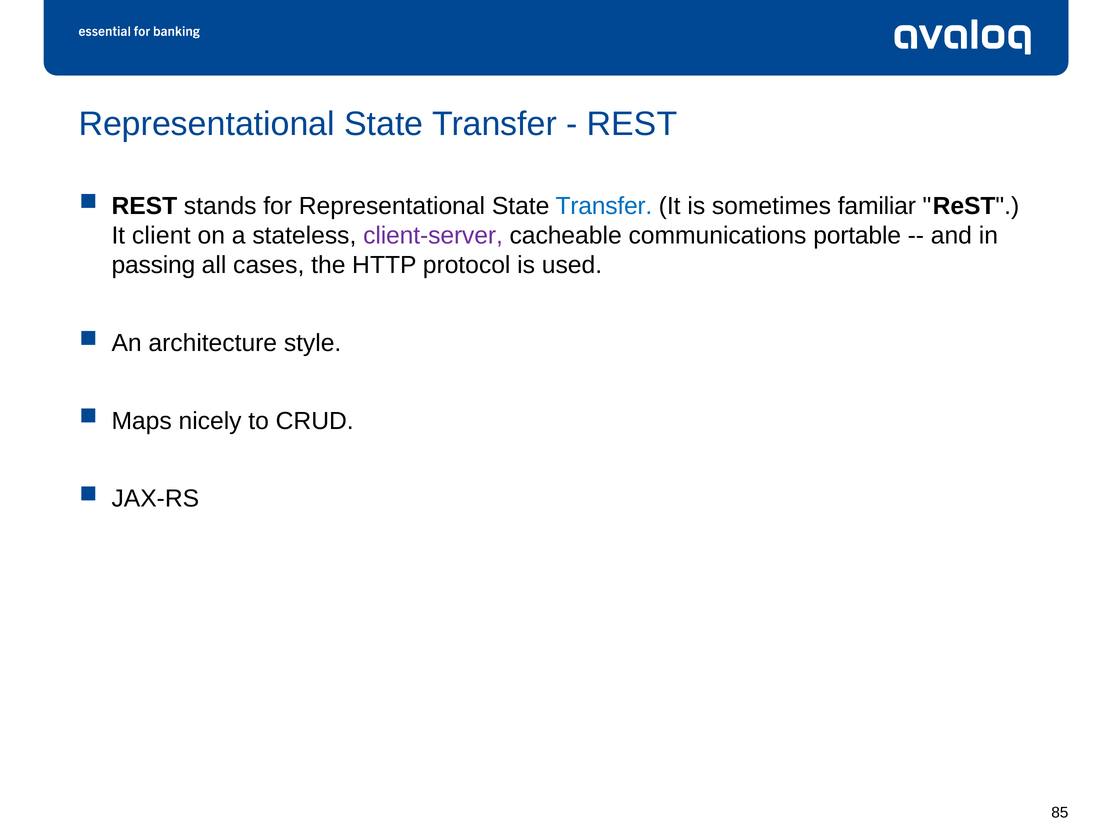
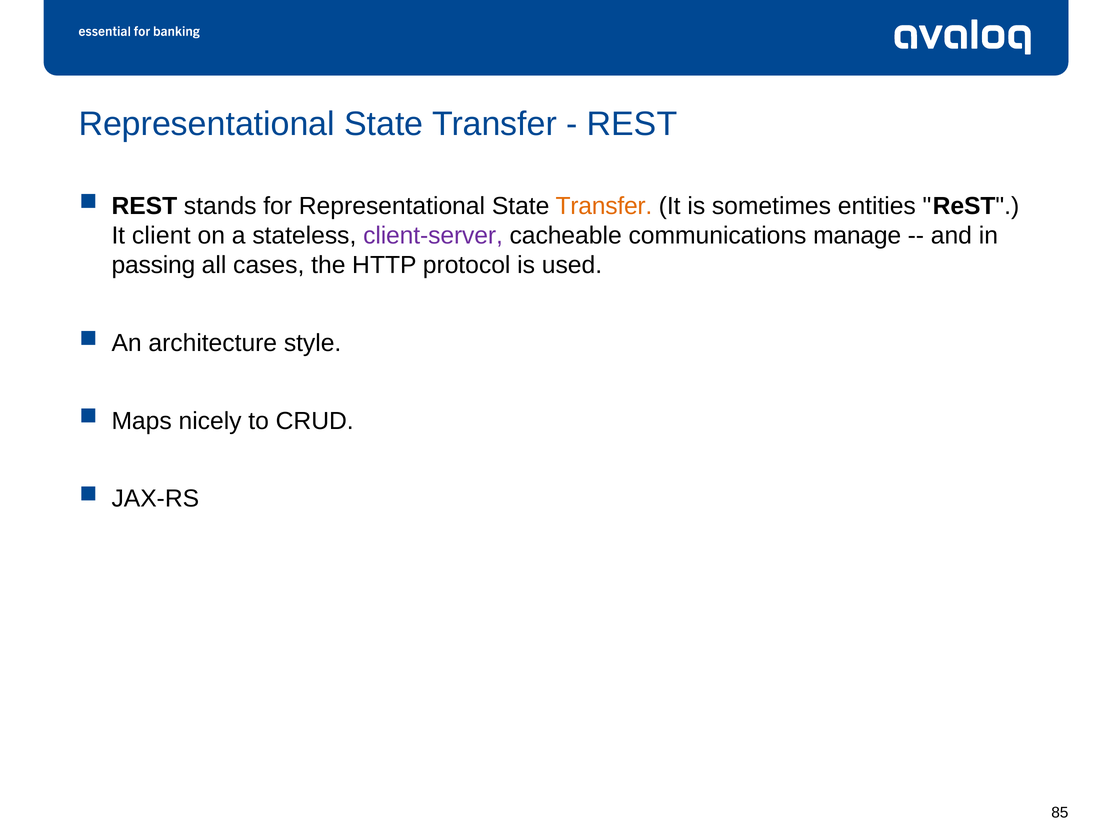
Transfer colour: blue -> orange (604, 206)
familiar: familiar -> entities (877, 206)
portable: portable -> manage (857, 236)
